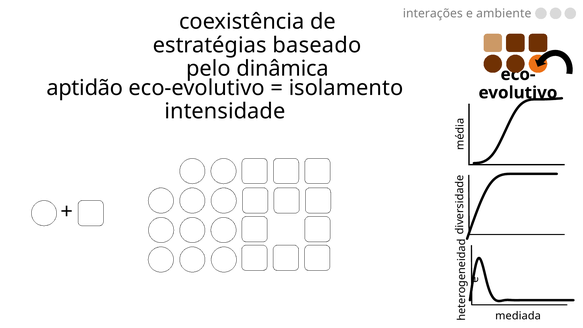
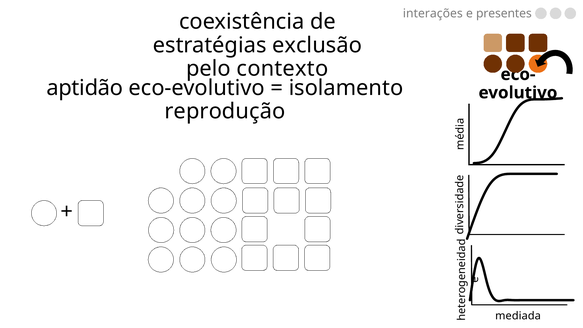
ambiente: ambiente -> presentes (504, 14)
baseado: baseado -> exclusão (317, 45)
dinâmica: dinâmica -> contexto (282, 69)
intensidade: intensidade -> reprodução (225, 111)
